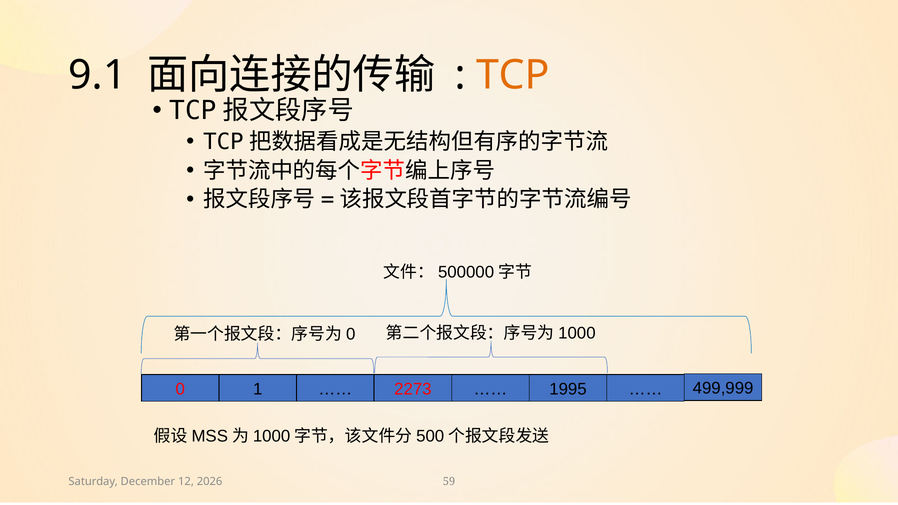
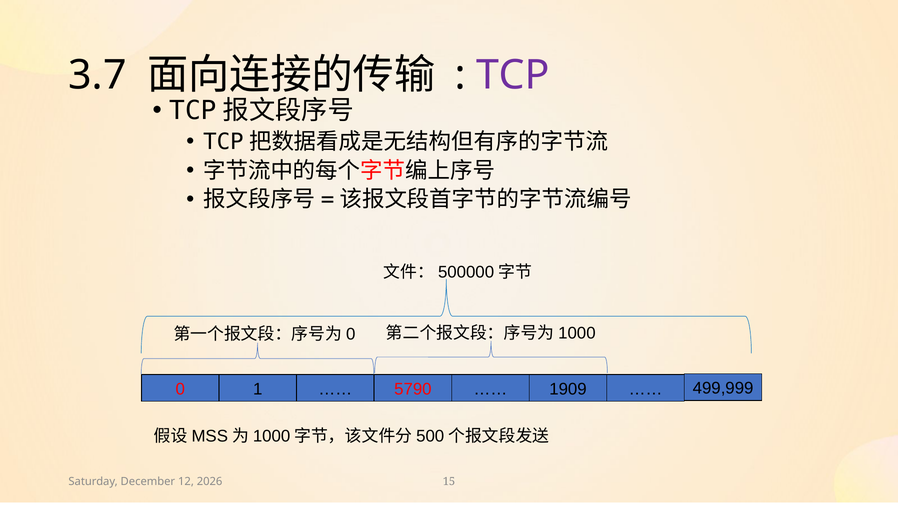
9.1: 9.1 -> 3.7 (98, 75)
TCP colour: orange -> purple (513, 75)
2273: 2273 -> 5790 (413, 389)
1995: 1995 -> 1909 (568, 389)
59: 59 -> 15 (449, 481)
